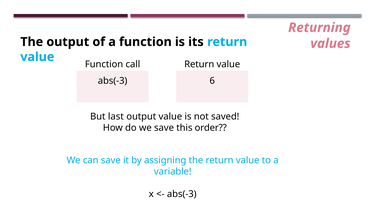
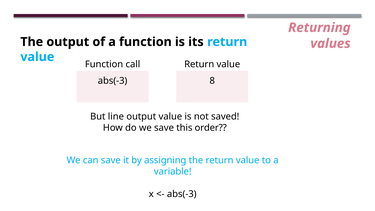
6: 6 -> 8 (212, 81)
last: last -> line (116, 116)
